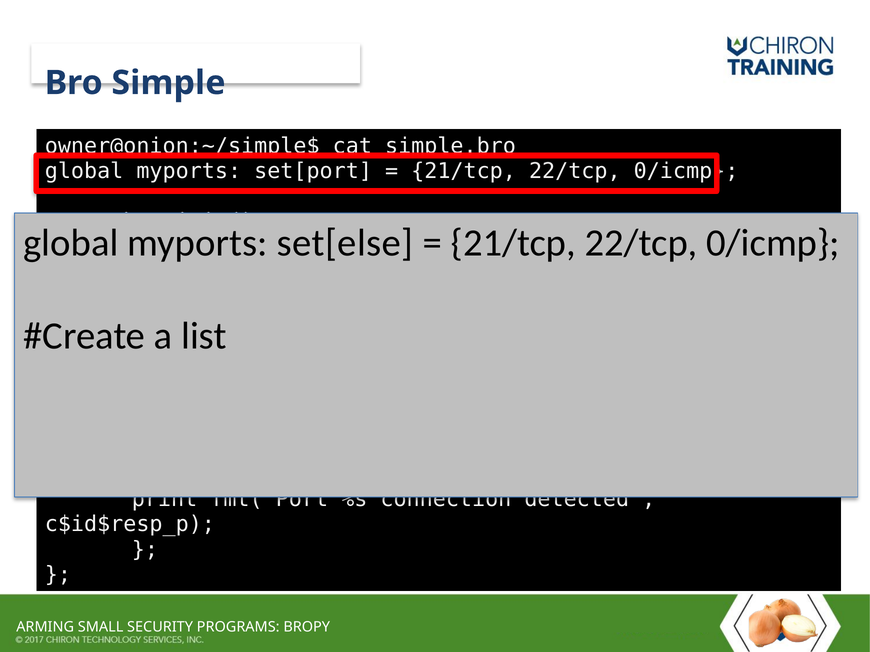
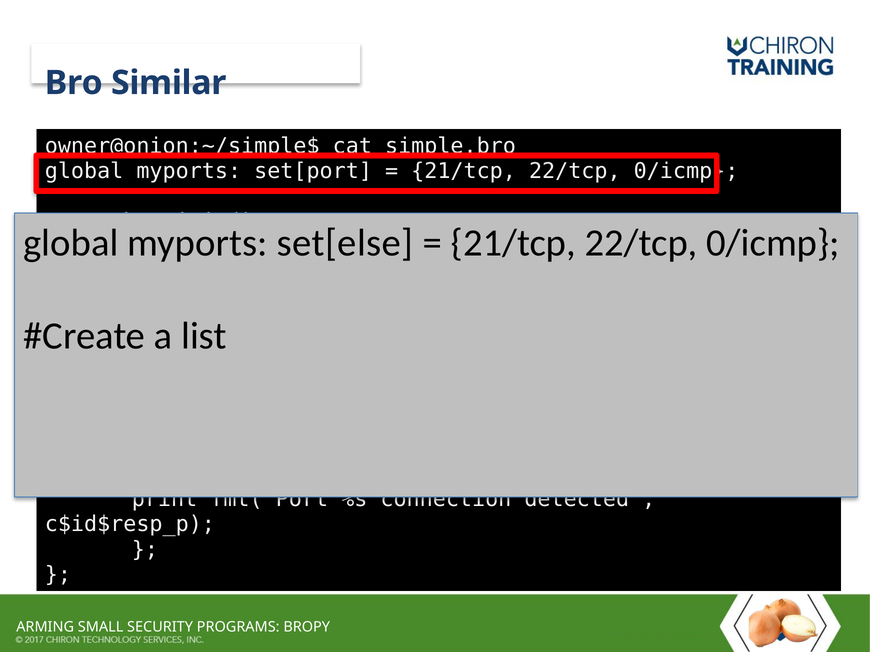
Simple: Simple -> Similar (169, 83)
